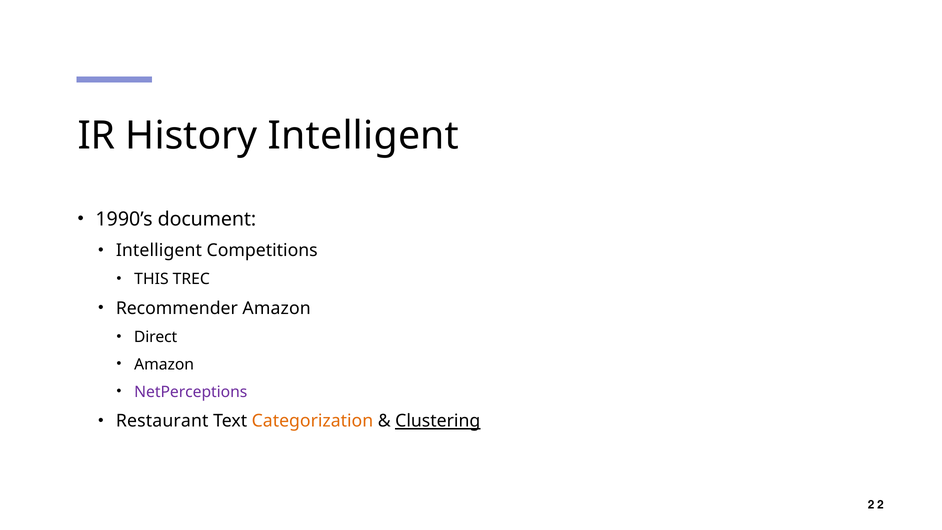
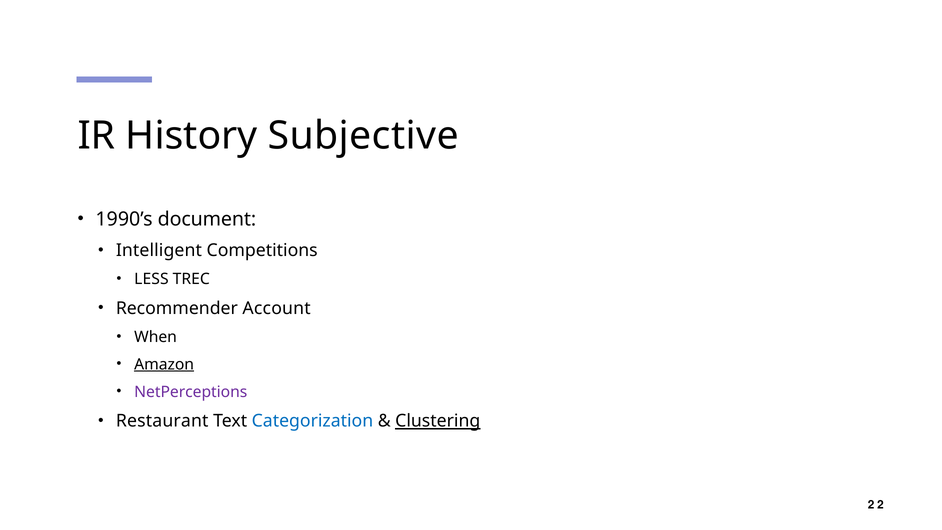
History Intelligent: Intelligent -> Subjective (363, 136)
THIS: THIS -> LESS (151, 279)
Recommender Amazon: Amazon -> Account (277, 308)
Direct: Direct -> When (156, 337)
Amazon underline: none -> present (164, 364)
Categorization colour: orange -> blue (312, 421)
